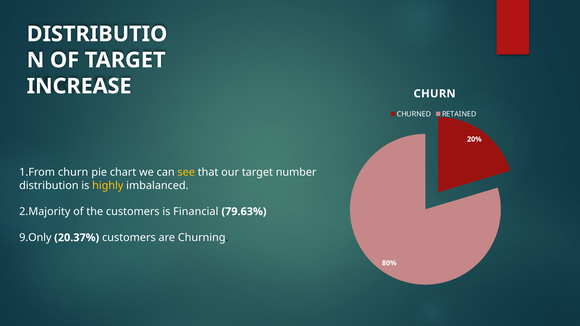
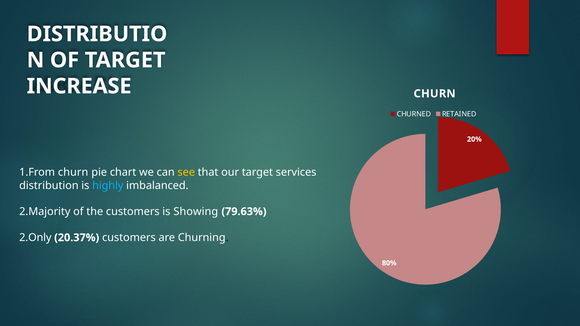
number: number -> services (296, 173)
highly colour: yellow -> light blue (108, 186)
Financial: Financial -> Showing (196, 212)
9.Only: 9.Only -> 2.Only (35, 238)
